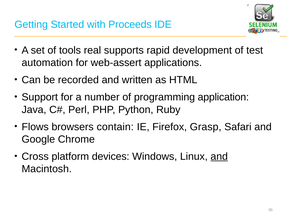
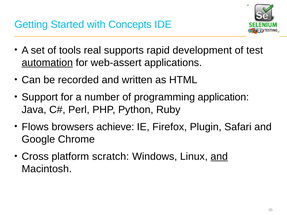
Proceeds: Proceeds -> Concepts (130, 25)
automation underline: none -> present (47, 63)
contain: contain -> achieve (115, 127)
Grasp: Grasp -> Plugin (206, 127)
devices: devices -> scratch (111, 157)
